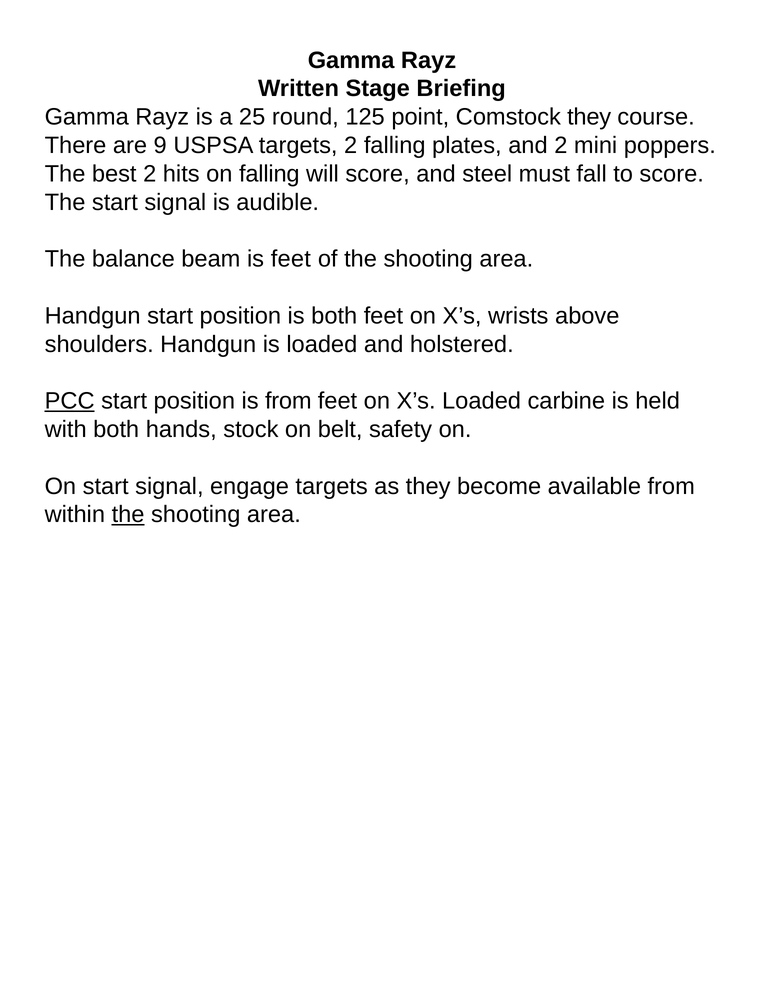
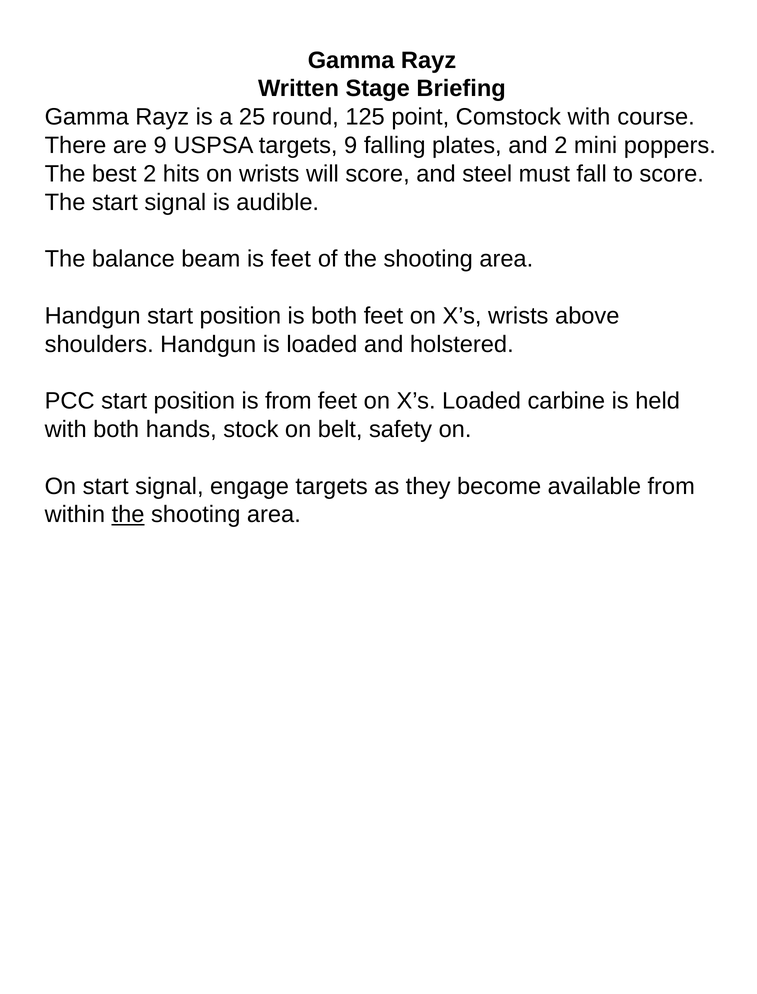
Comstock they: they -> with (589, 117)
targets 2: 2 -> 9 (351, 145)
on falling: falling -> wrists (269, 174)
PCC underline: present -> none (70, 401)
